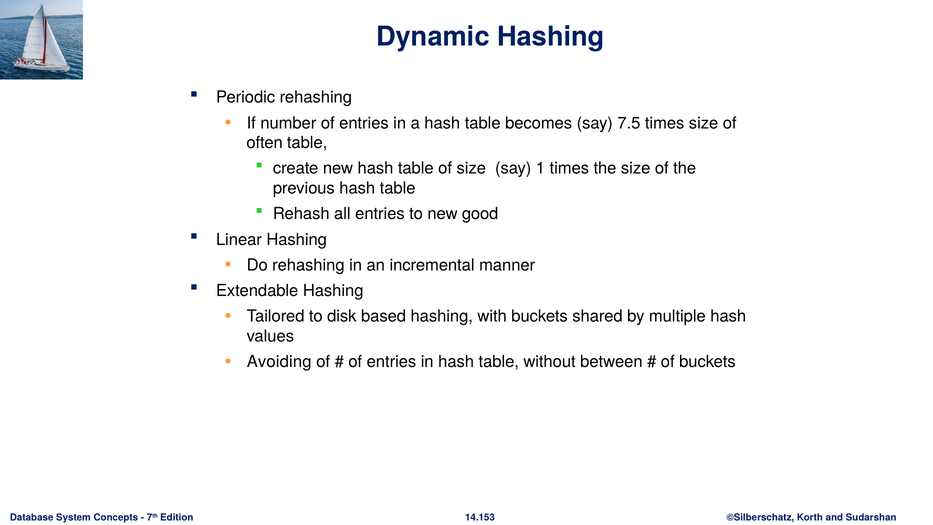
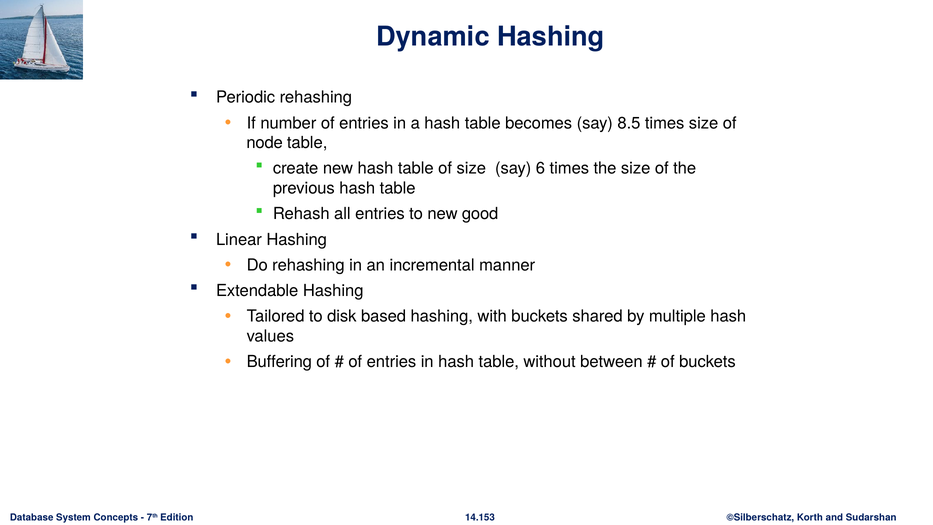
7.5: 7.5 -> 8.5 (629, 123)
often: often -> node (265, 143)
1: 1 -> 6 (540, 168)
Avoiding: Avoiding -> Buffering (279, 362)
